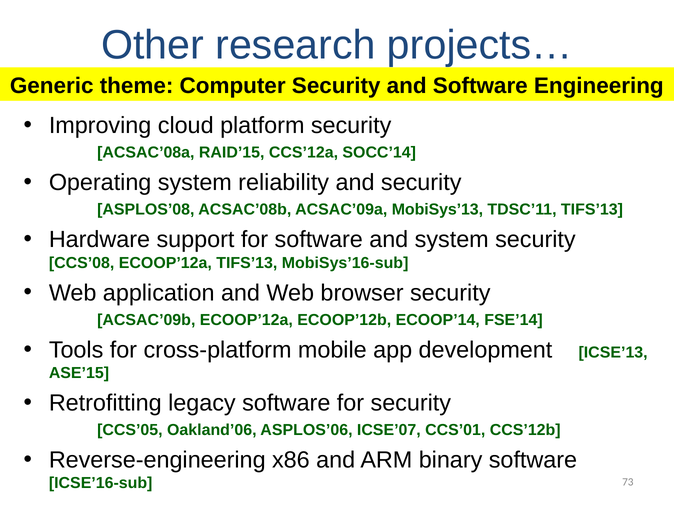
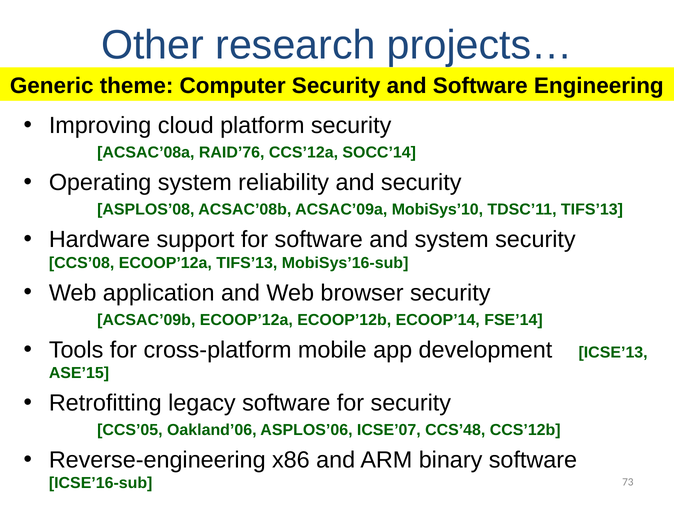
RAID’15: RAID’15 -> RAID’76 (232, 153)
MobiSys’13: MobiSys’13 -> MobiSys’10 (437, 210)
CCS’01: CCS’01 -> CCS’48 (455, 430)
